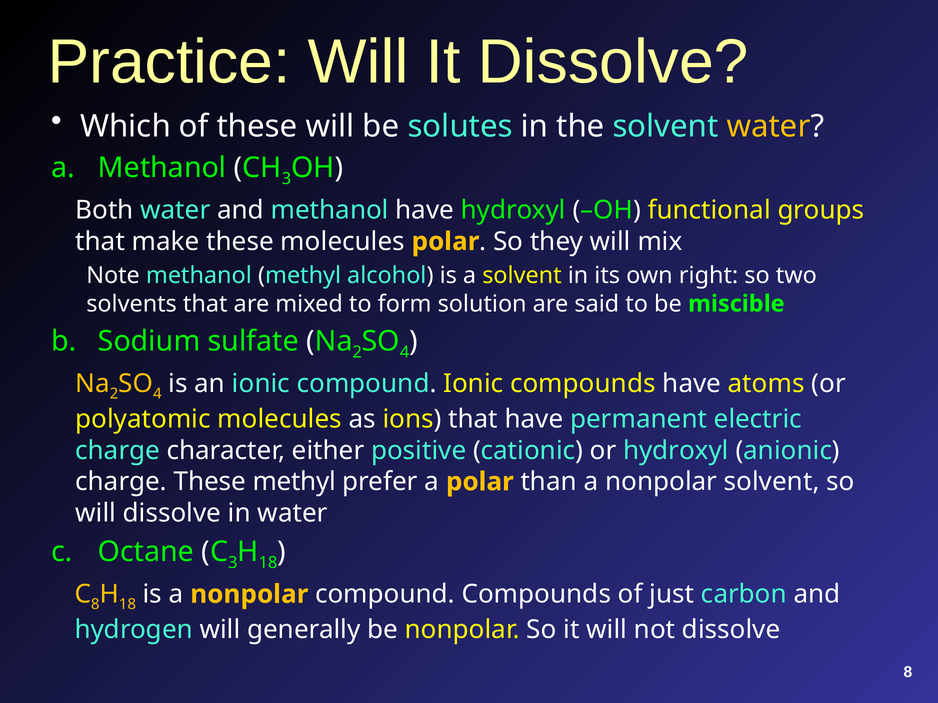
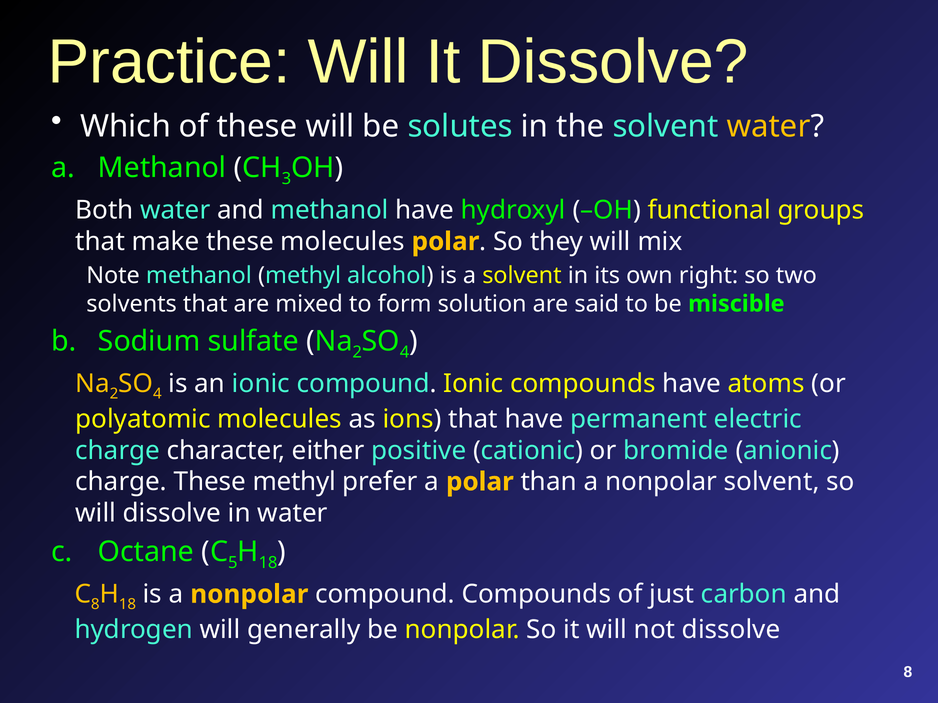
or hydroxyl: hydroxyl -> bromide (676, 451)
3: 3 -> 5 (233, 563)
